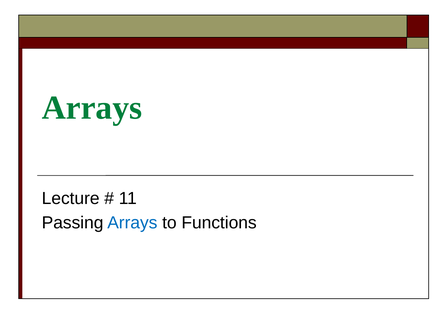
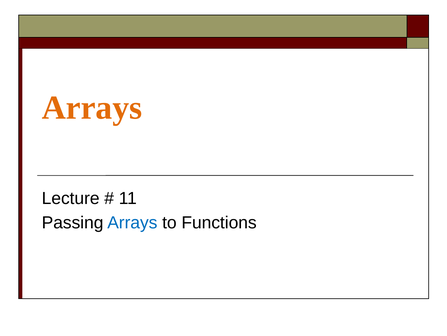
Arrays colour: green -> orange (92, 107)
